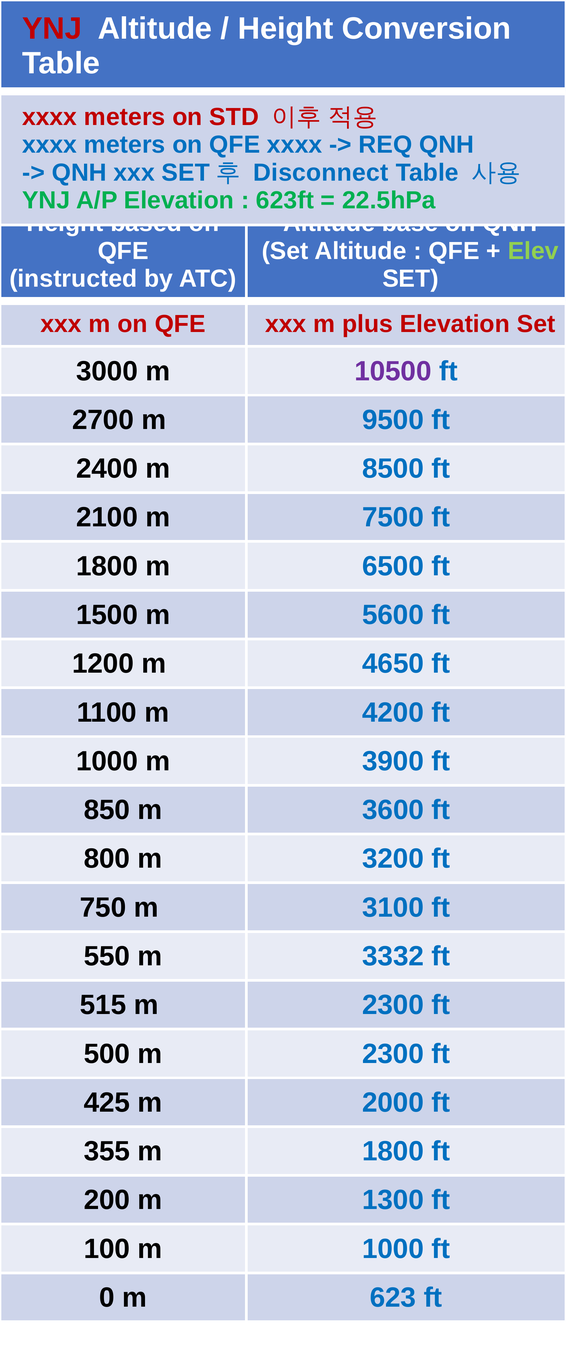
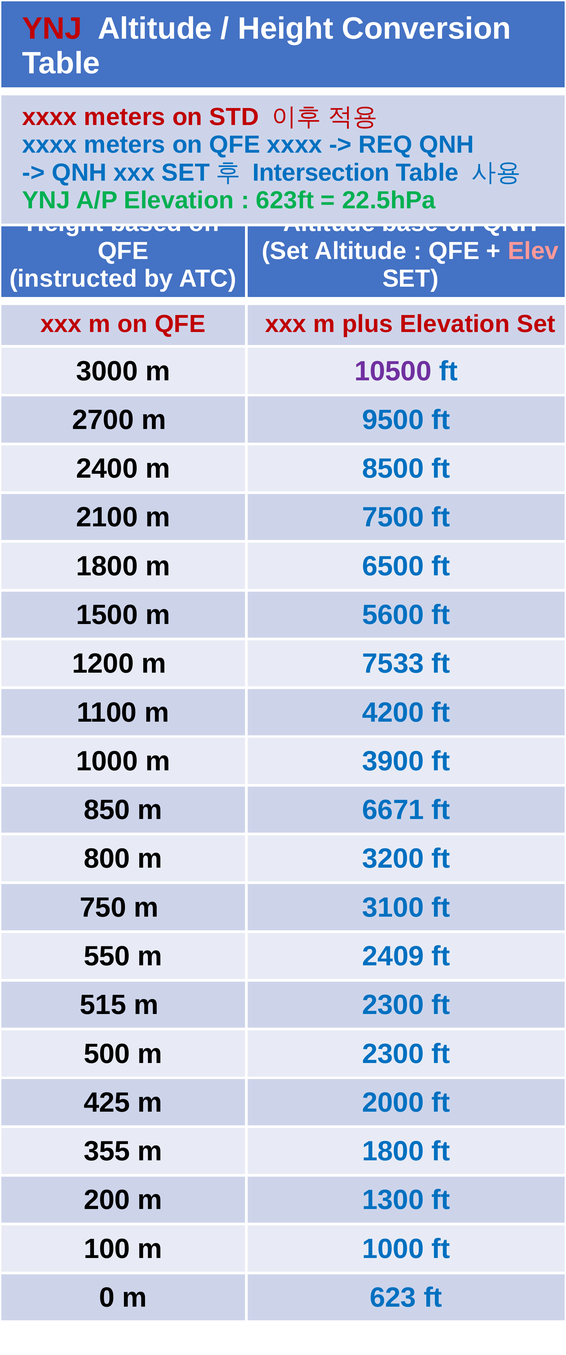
Disconnect: Disconnect -> Intersection (321, 172)
Elev colour: light green -> pink (533, 251)
4650: 4650 -> 7533 (393, 663)
3600: 3600 -> 6671 (393, 810)
3332: 3332 -> 2409 (393, 956)
